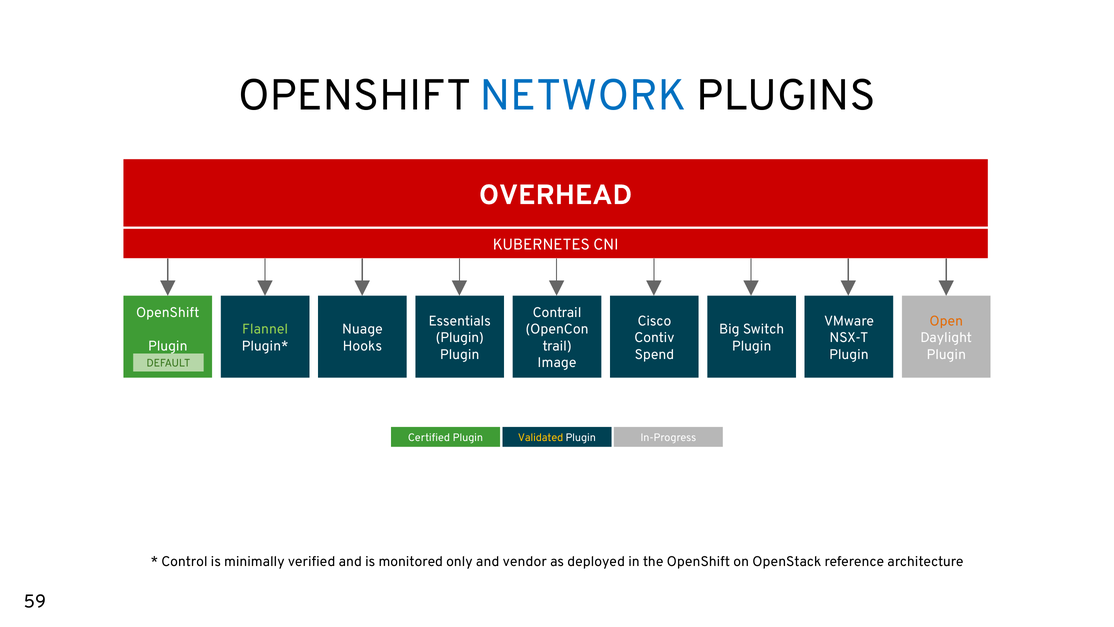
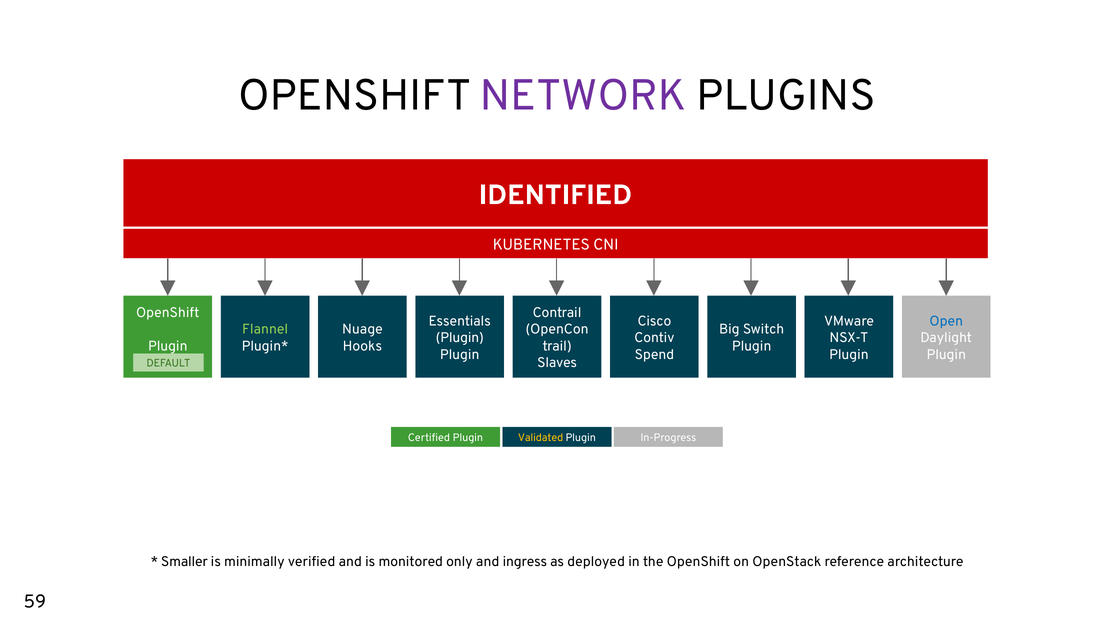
NETWORK colour: blue -> purple (583, 95)
OVERHEAD: OVERHEAD -> IDENTIFIED (556, 195)
Open colour: orange -> blue (946, 321)
Image: Image -> Slaves (557, 363)
Control: Control -> Smaller (184, 561)
vendor: vendor -> ingress (525, 561)
